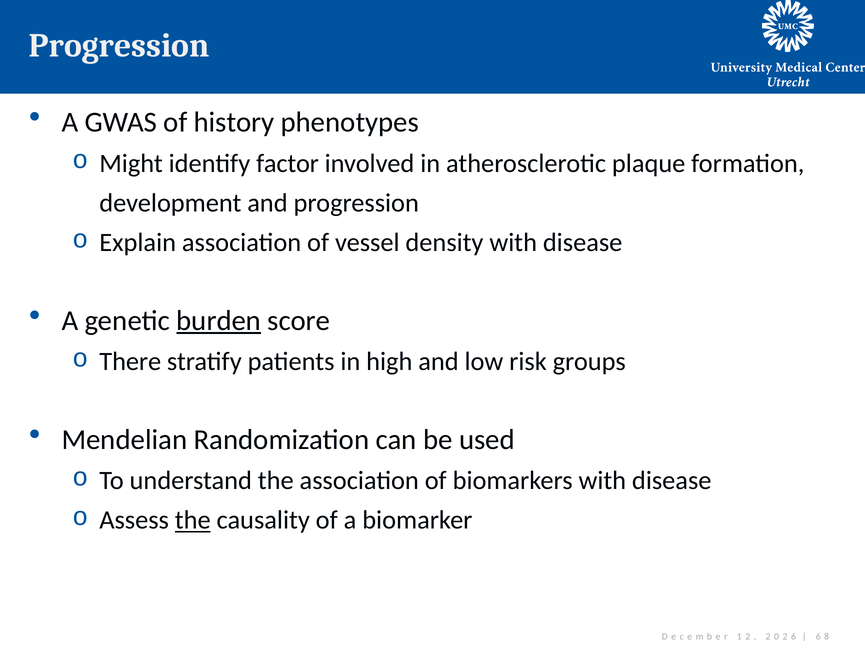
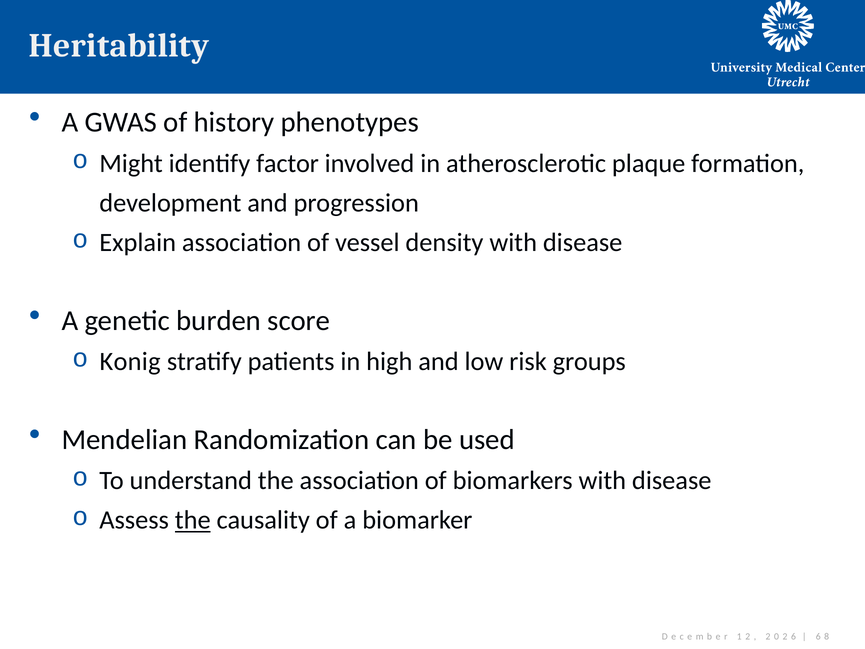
Progression: Progression -> Heritability (119, 46)
burden underline: present -> none (219, 321)
There: There -> Konig (130, 361)
